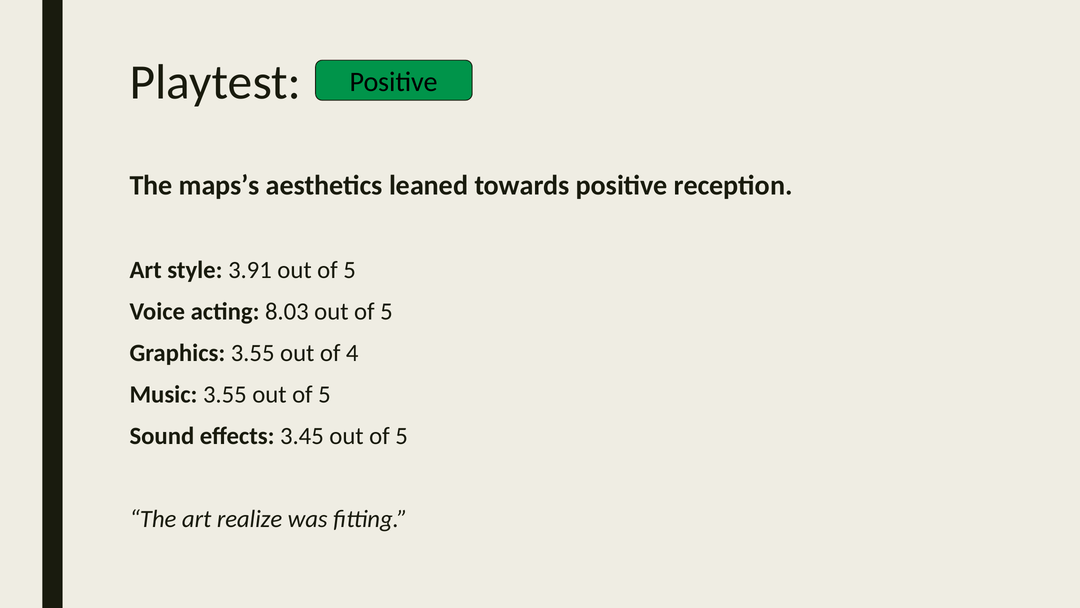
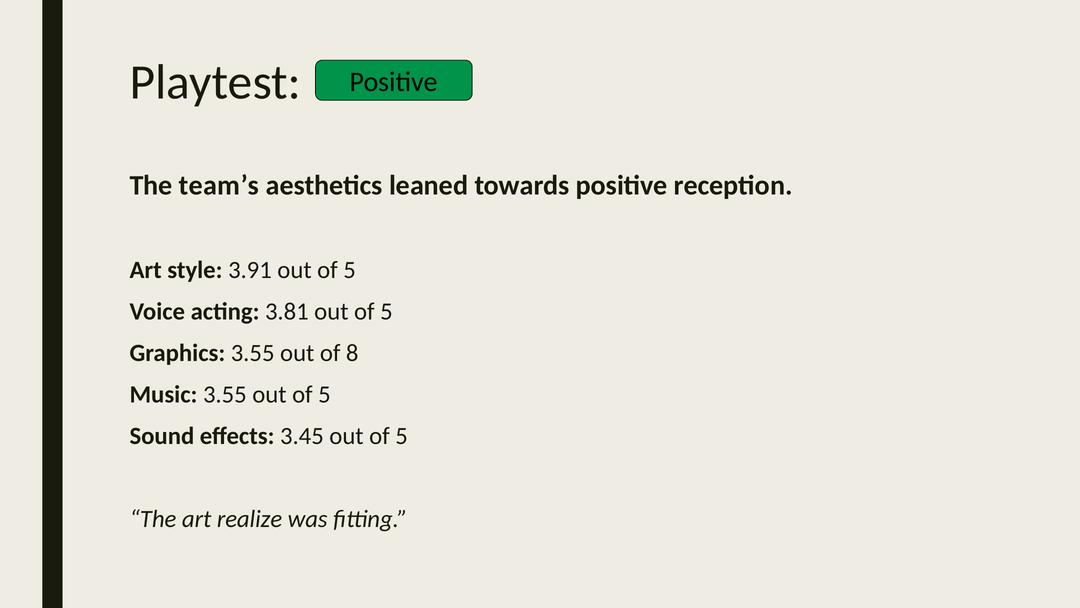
maps’s: maps’s -> team’s (219, 185)
8.03: 8.03 -> 3.81 (287, 311)
4: 4 -> 8 (352, 353)
